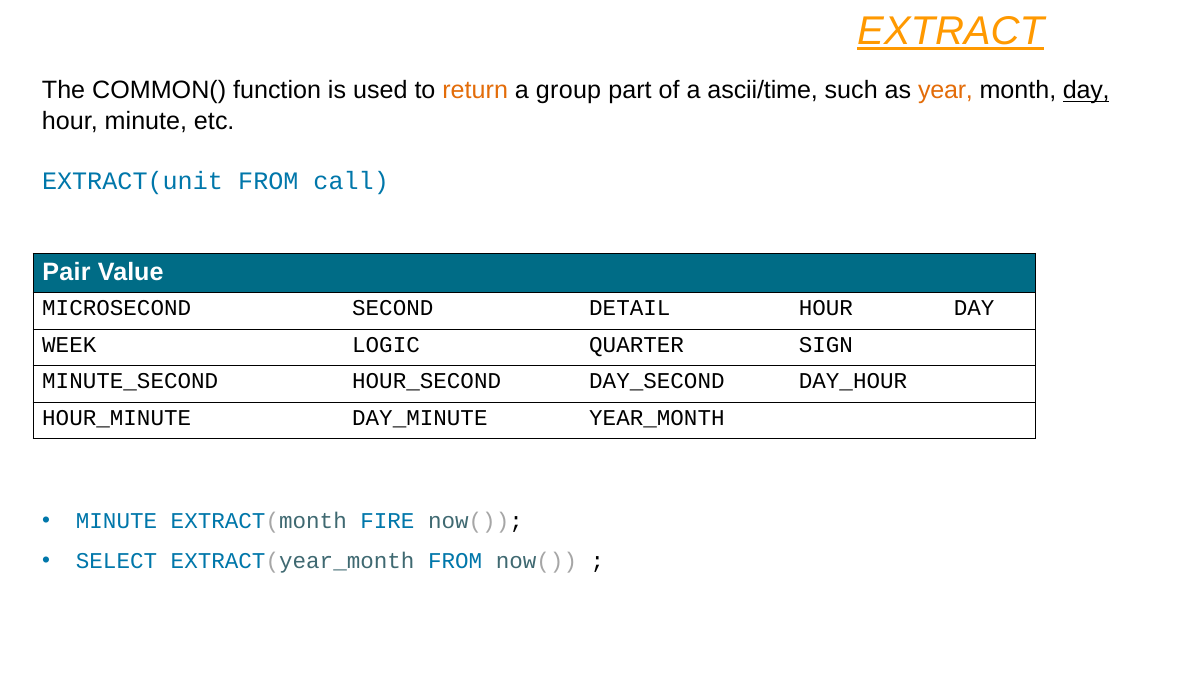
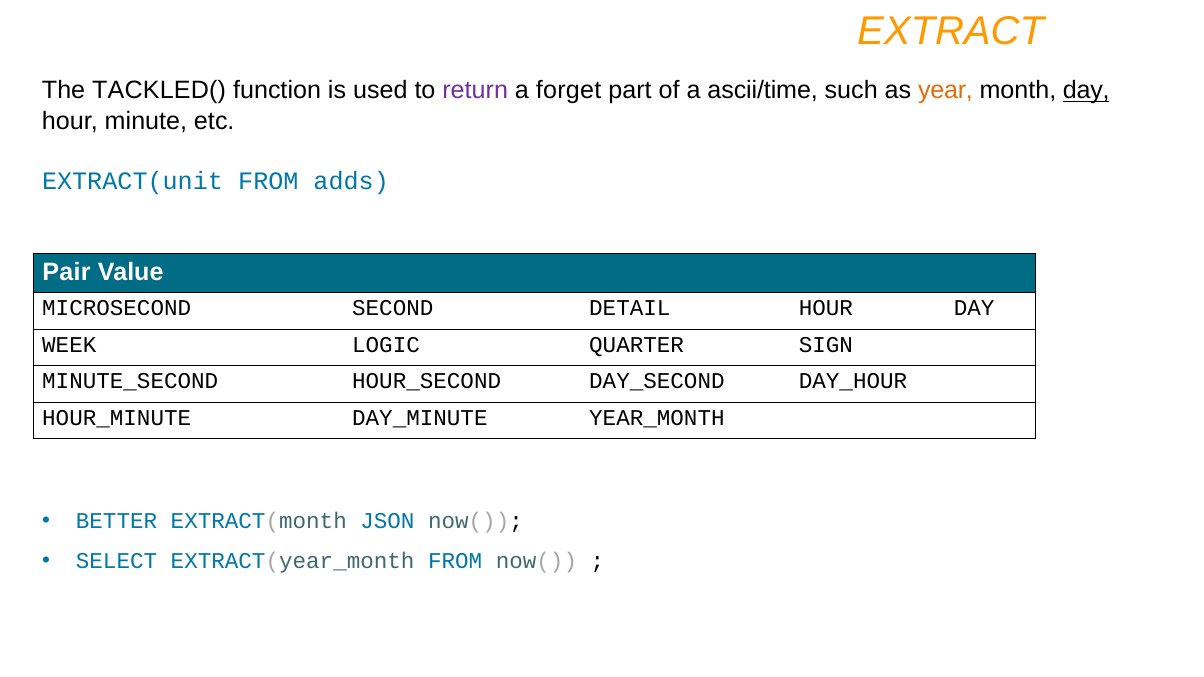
EXTRACT underline: present -> none (951, 31)
COMMON(: COMMON( -> TACKLED( (159, 91)
return colour: orange -> purple (475, 91)
group: group -> forget (569, 91)
call: call -> adds (351, 181)
MINUTE: MINUTE -> BETTER (117, 521)
FIRE: FIRE -> JSON (387, 521)
